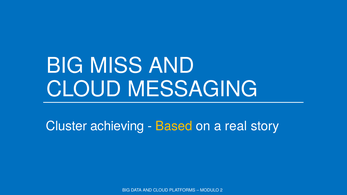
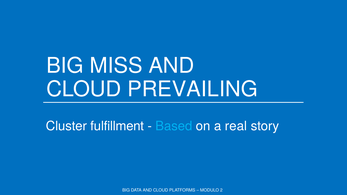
MESSAGING: MESSAGING -> PREVAILING (193, 89)
achieving: achieving -> fulfillment (117, 126)
Based colour: yellow -> light blue (174, 126)
